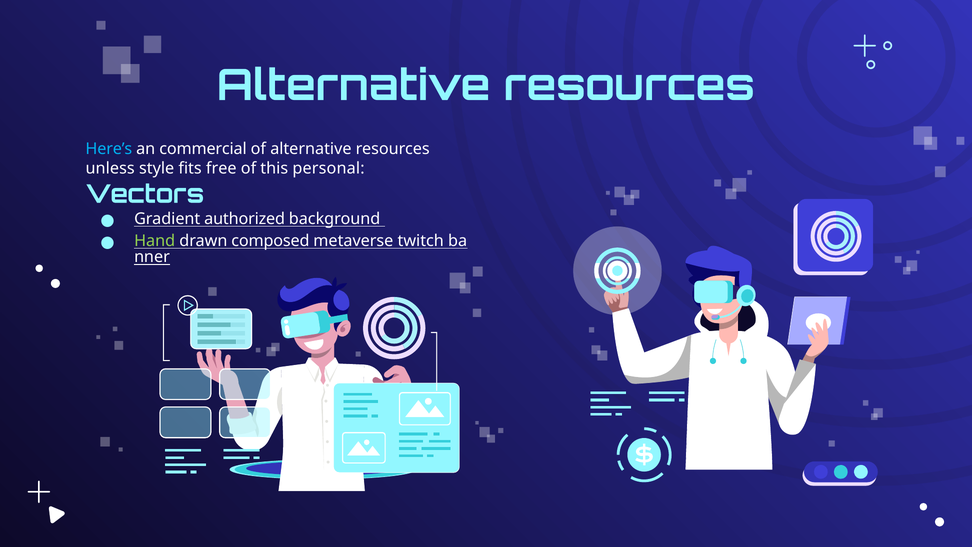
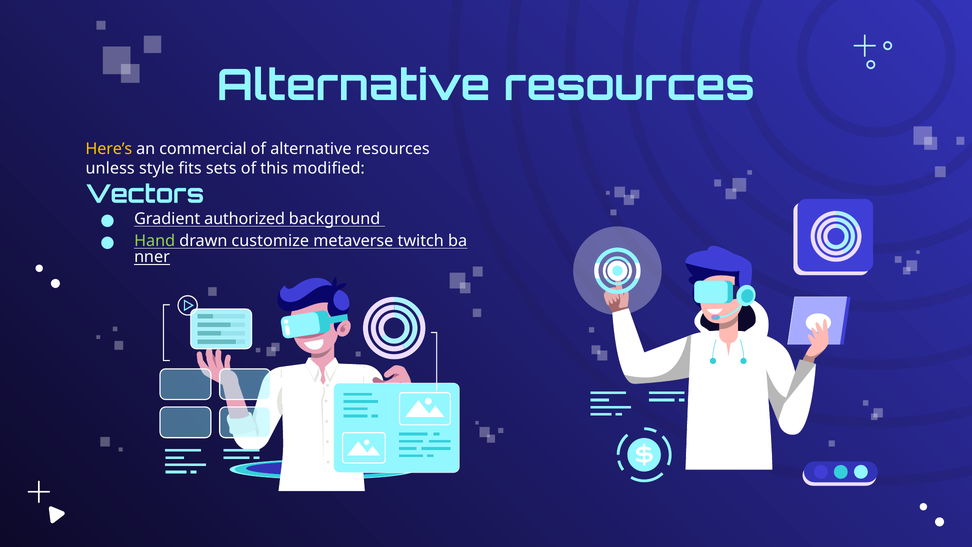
Here’s colour: light blue -> yellow (109, 149)
free: free -> sets (221, 169)
personal: personal -> modified (329, 169)
composed: composed -> customize (270, 241)
